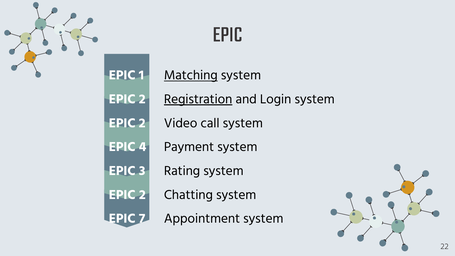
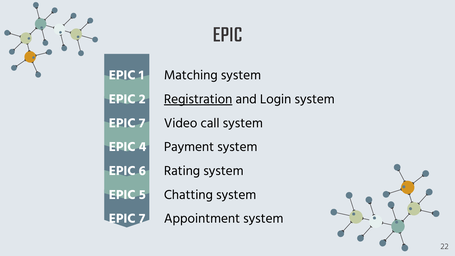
Matching underline: present -> none (191, 75)
2: 2 -> 7 (142, 123)
3: 3 -> 6 (142, 171)
2: 2 -> 5 (142, 195)
